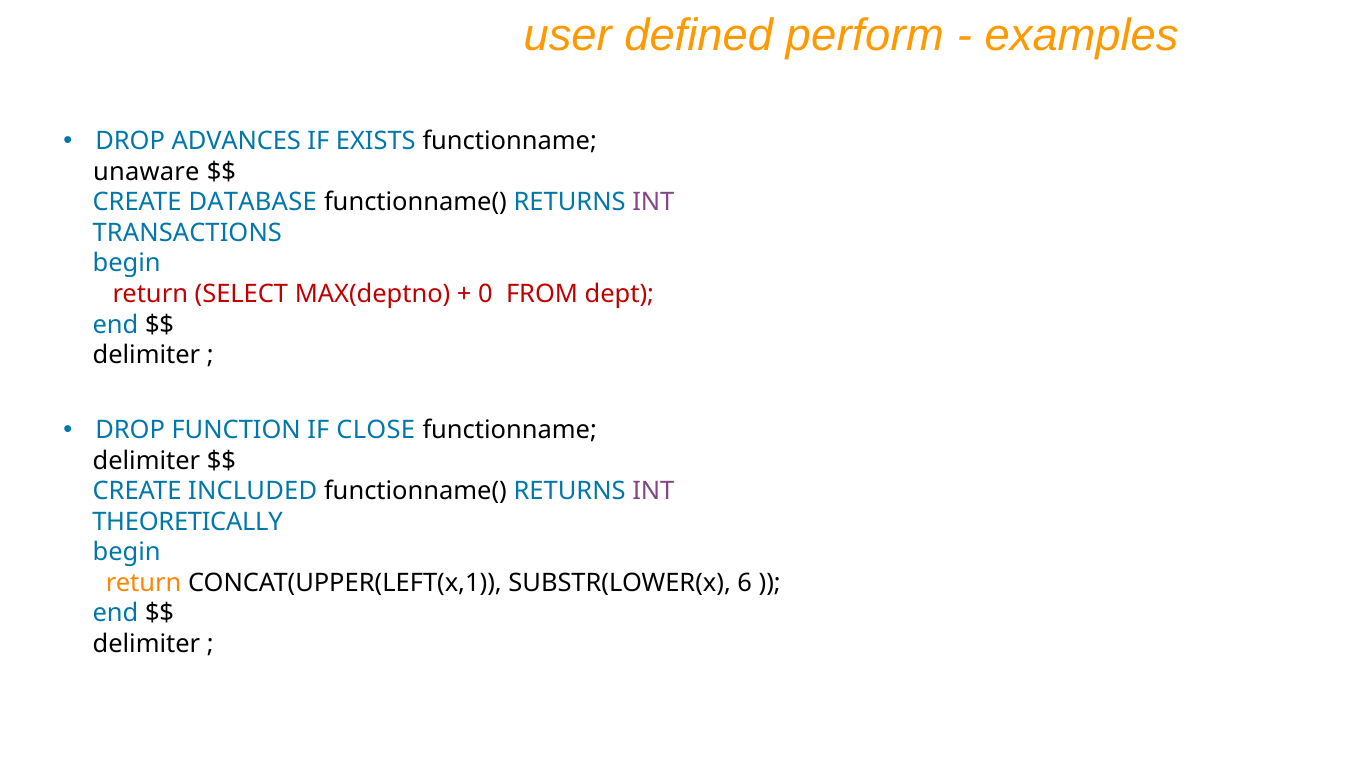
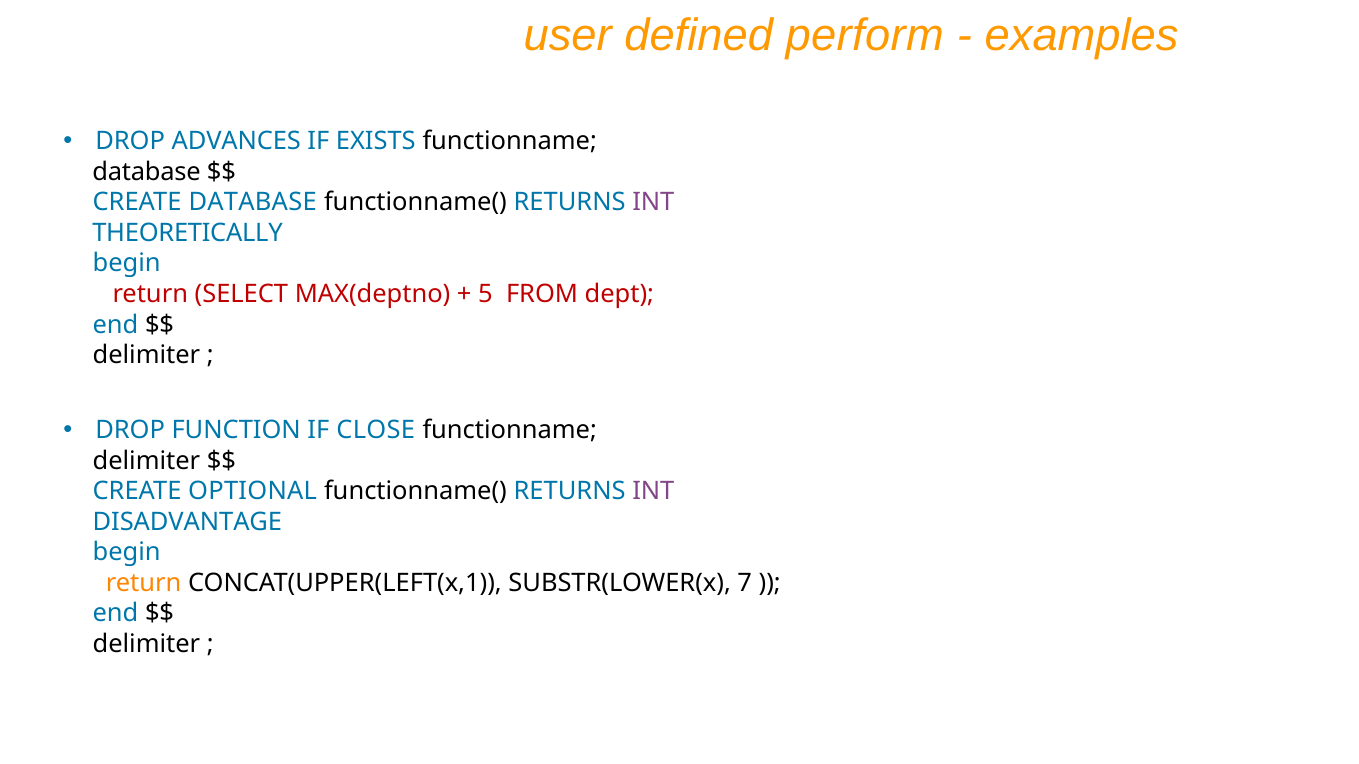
unaware: unaware -> database (147, 172)
TRANSACTIONS: TRANSACTIONS -> THEORETICALLY (188, 233)
0: 0 -> 5 (486, 294)
INCLUDED: INCLUDED -> OPTIONAL (253, 492)
THEORETICALLY: THEORETICALLY -> DISADVANTAGE (187, 522)
6: 6 -> 7 (745, 583)
